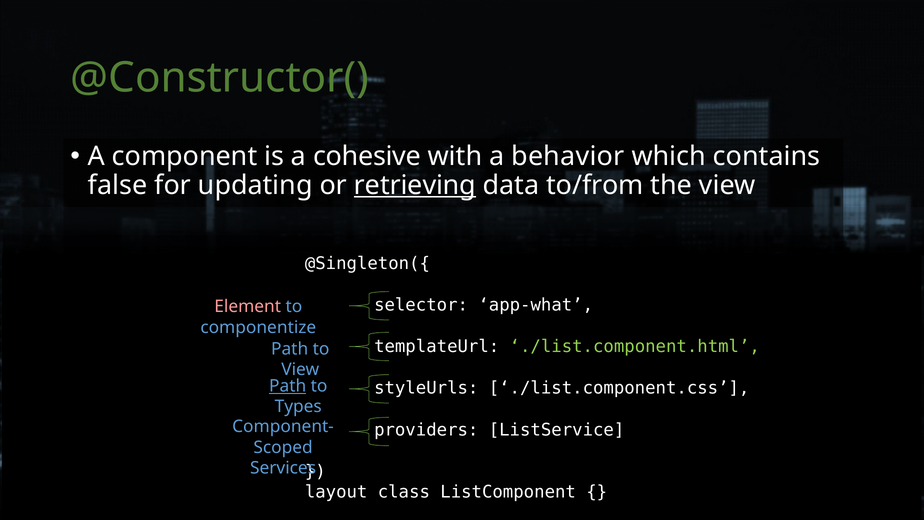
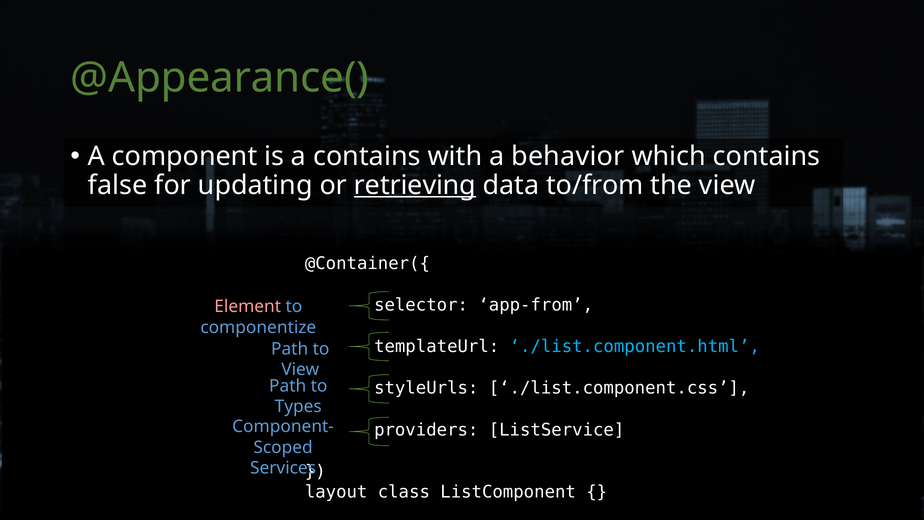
@Constructor(: @Constructor( -> @Appearance( (220, 78)
a cohesive: cohesive -> contains (367, 156)
@Singleton({: @Singleton({ -> @Container({ (367, 263)
app-what: app-what -> app-from (536, 305)
./list.component.html colour: light green -> light blue (635, 346)
Path underline: present -> none (288, 386)
